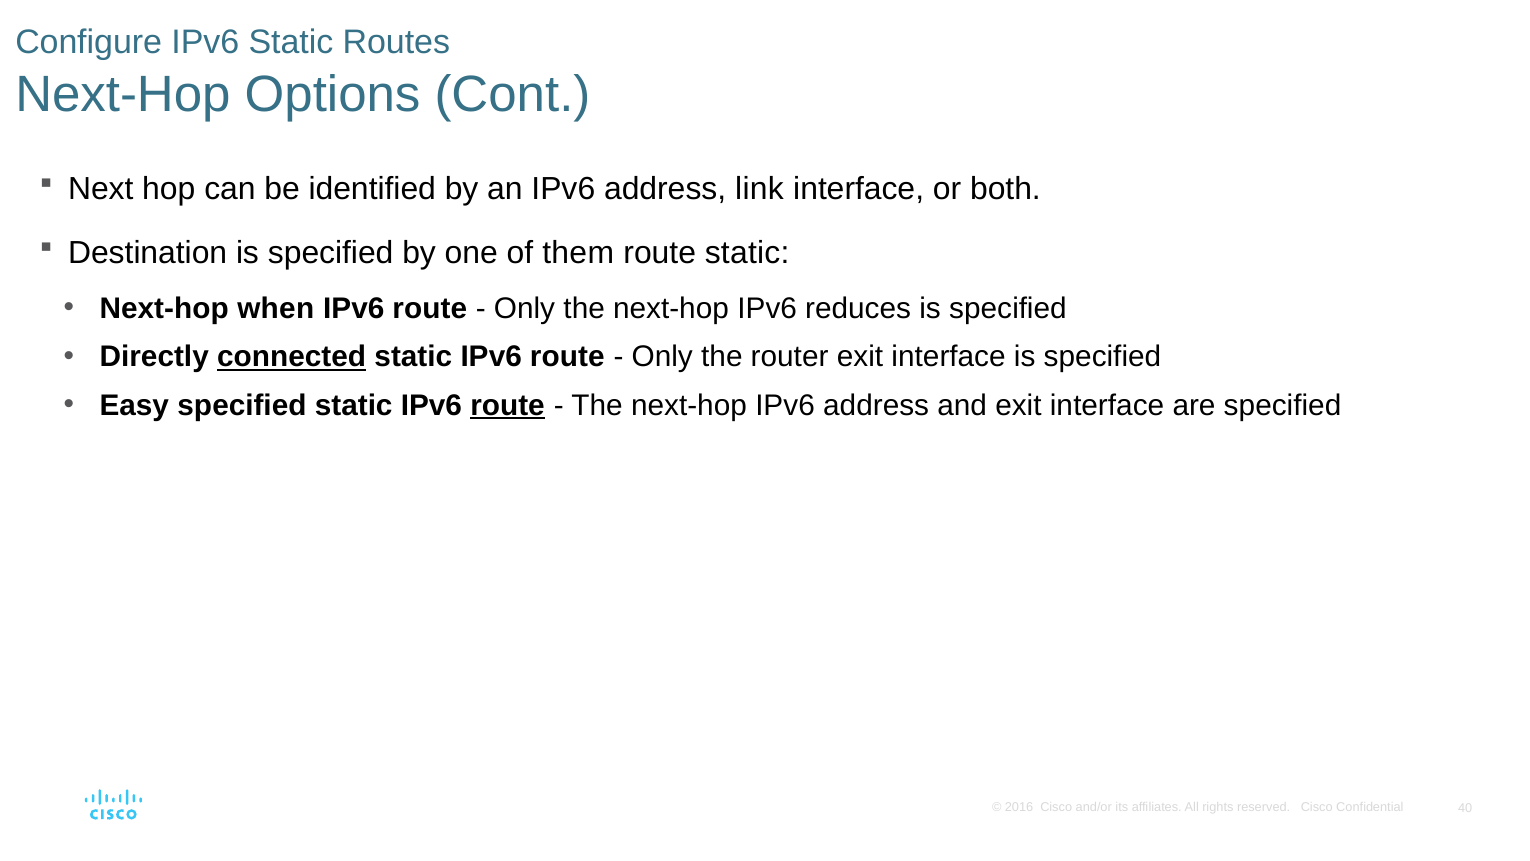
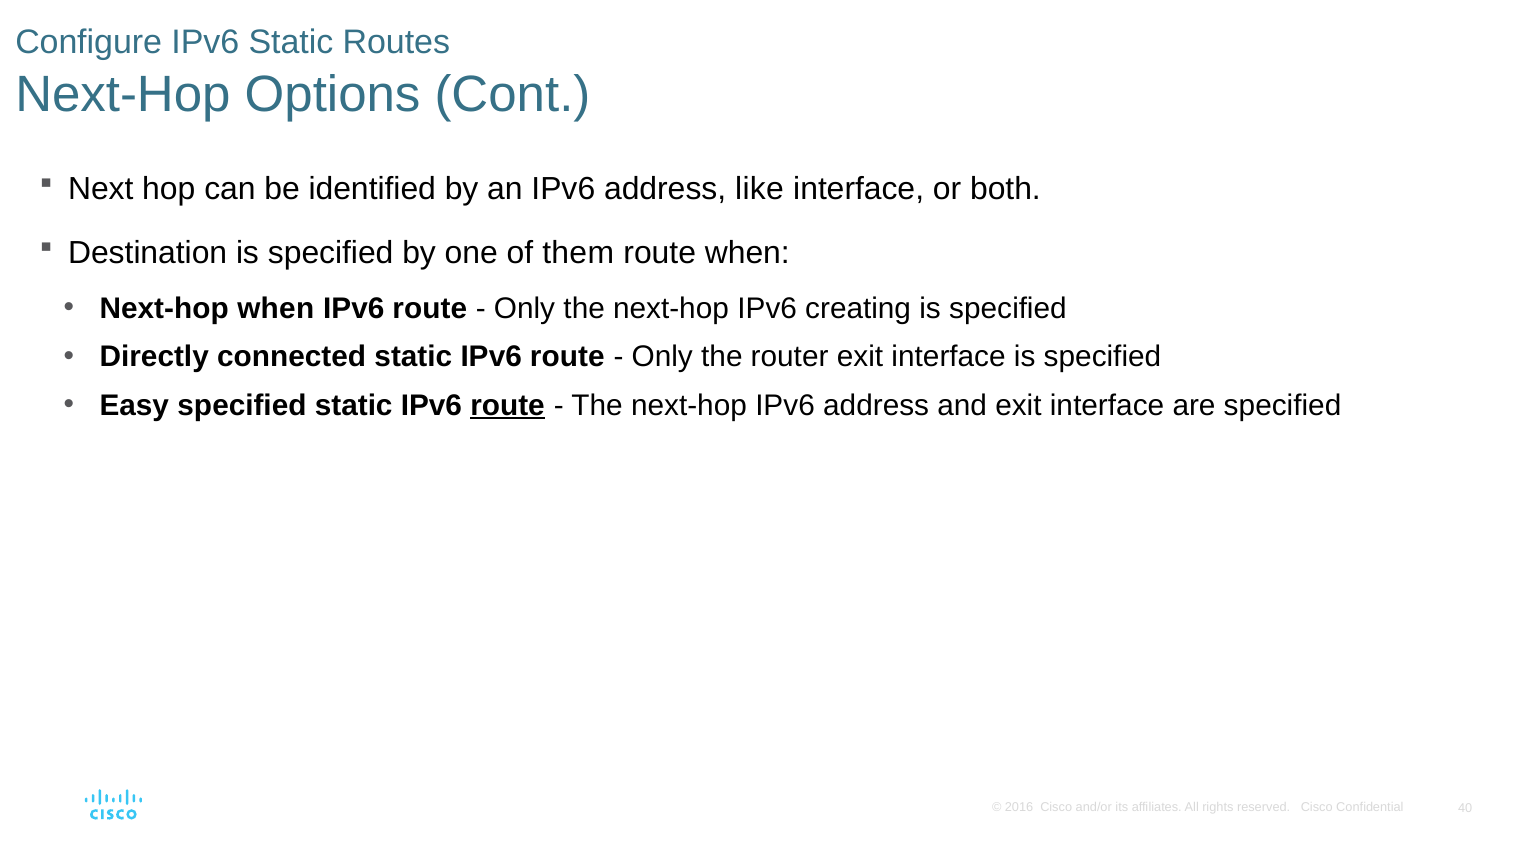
link: link -> like (759, 189)
route static: static -> when (747, 252)
reduces: reduces -> creating (858, 308)
connected underline: present -> none (292, 357)
